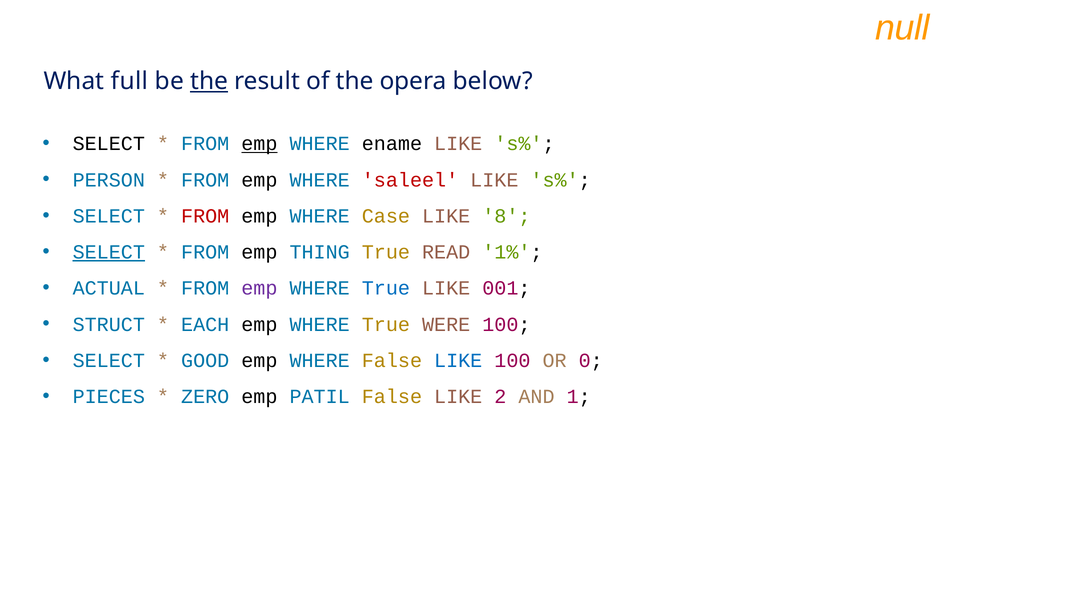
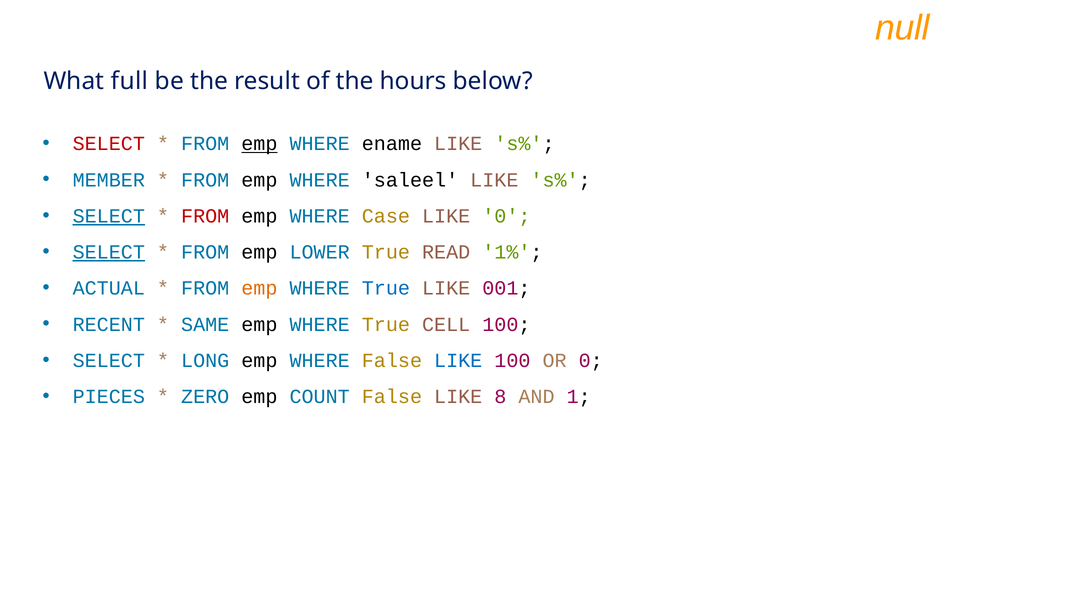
the underline: present -> none (209, 81)
opera: opera -> hours (413, 81)
SELECT colour: black -> red (109, 144)
PERSON: PERSON -> MEMBER (109, 180)
saleel colour: red -> black (410, 180)
SELECT underline: none -> present (109, 216)
LIKE 8: 8 -> 0 (506, 216)
THING: THING -> LOWER (320, 252)
emp colour: purple -> orange (259, 288)
STRUCT: STRUCT -> RECENT (109, 325)
EACH: EACH -> SAME (205, 325)
WERE: WERE -> CELL (446, 325)
GOOD: GOOD -> LONG (205, 361)
PATIL: PATIL -> COUNT (320, 397)
2: 2 -> 8 (500, 397)
